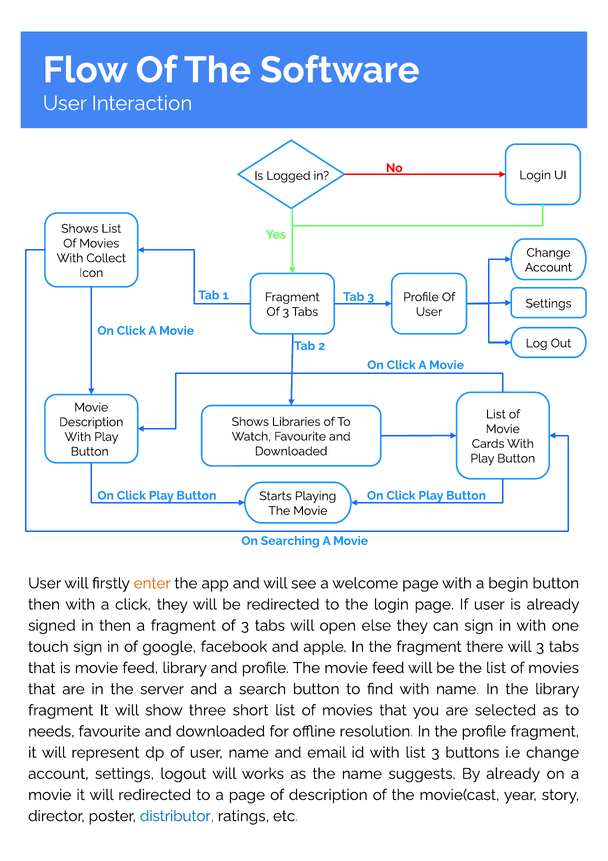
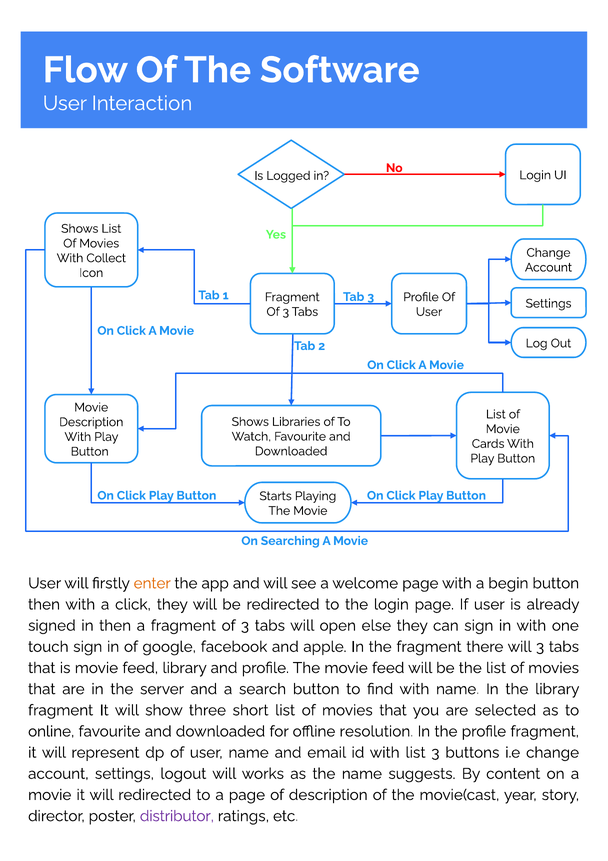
needs: needs -> online (51, 730)
By already: already -> content (513, 773)
distributor colour: blue -> purple (177, 815)
